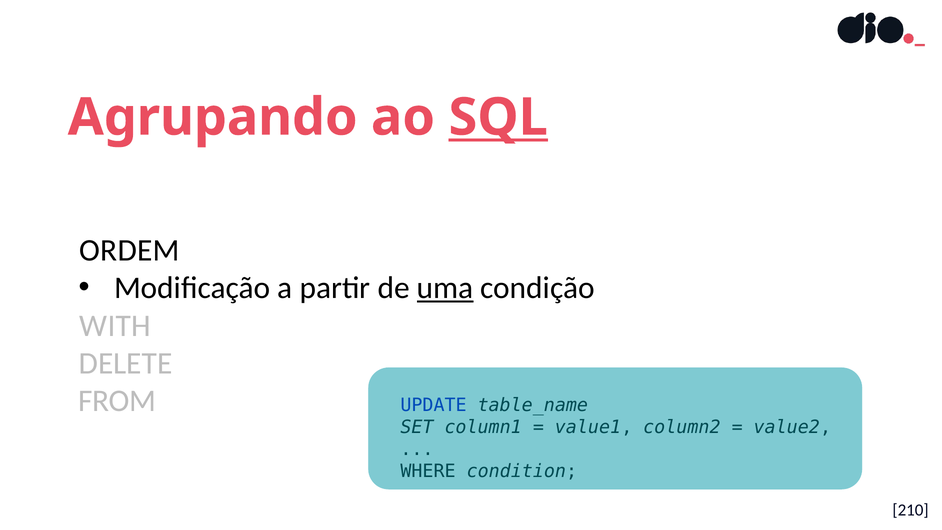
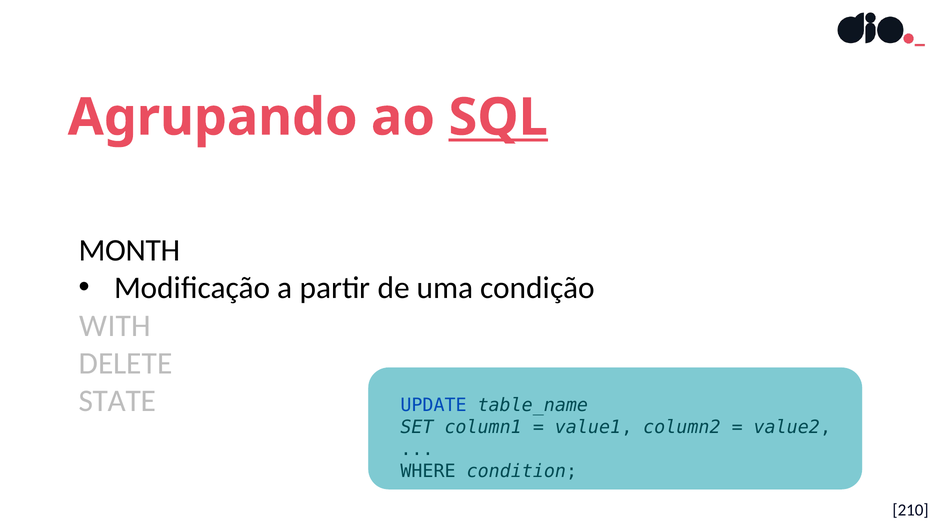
ORDEM: ORDEM -> MONTH (130, 250)
uma underline: present -> none (445, 288)
FROM: FROM -> STATE (117, 401)
